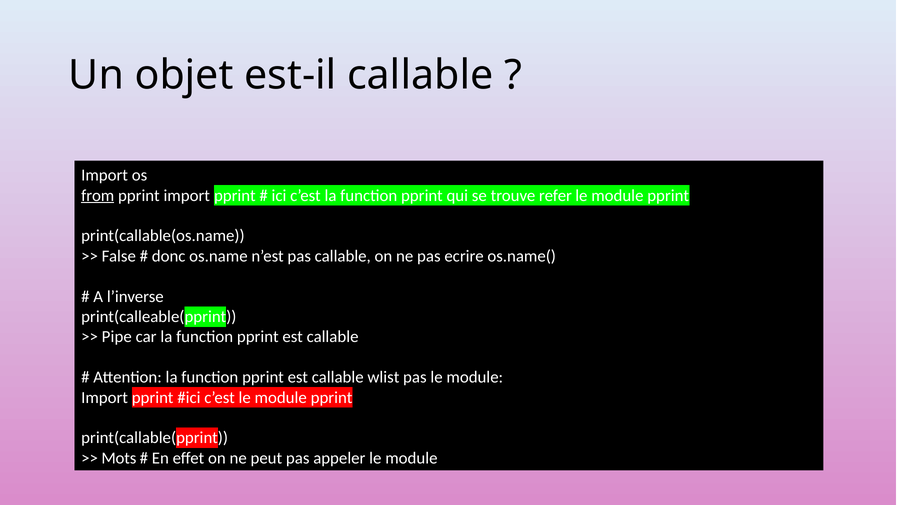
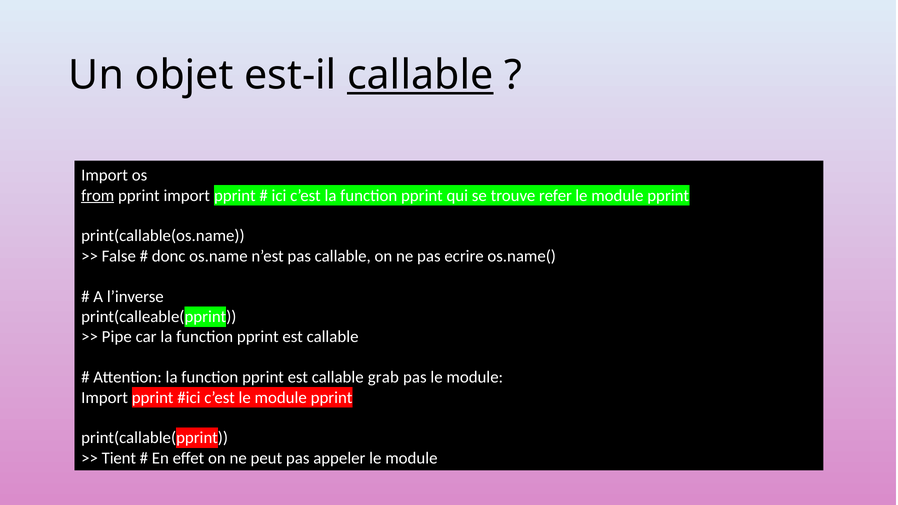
callable underline: none -> present (420, 75)
wlist: wlist -> grab (383, 377)
Mots: Mots -> Tient (119, 458)
